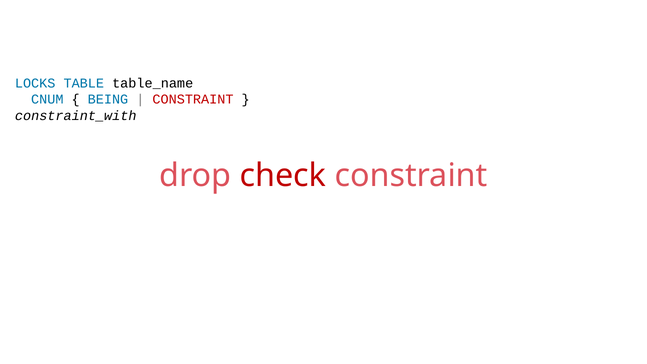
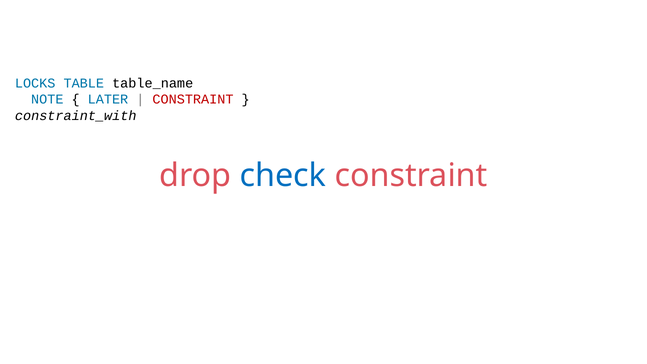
CNUM: CNUM -> NOTE (47, 99)
BEING: BEING -> LATER (108, 99)
check colour: red -> blue (283, 175)
